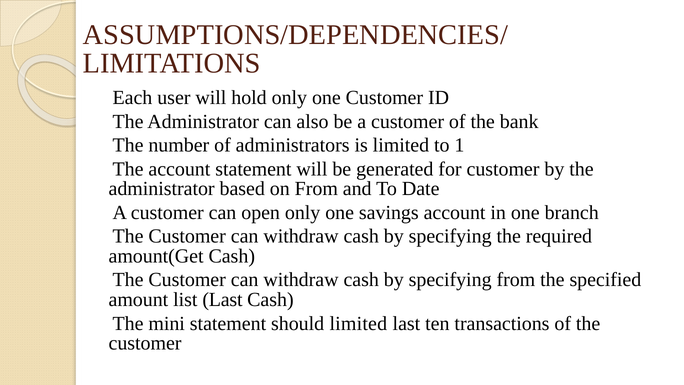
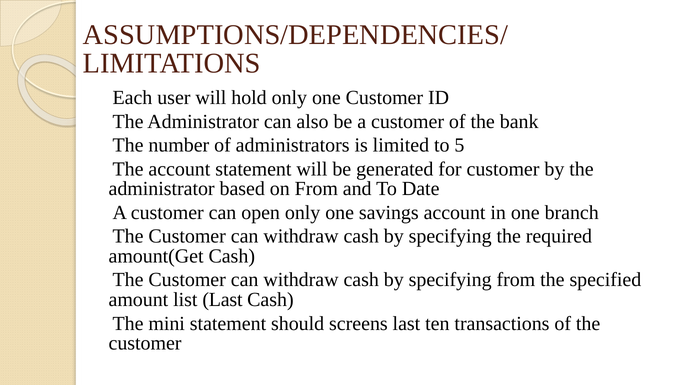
1: 1 -> 5 (459, 145)
should limited: limited -> screens (358, 323)
